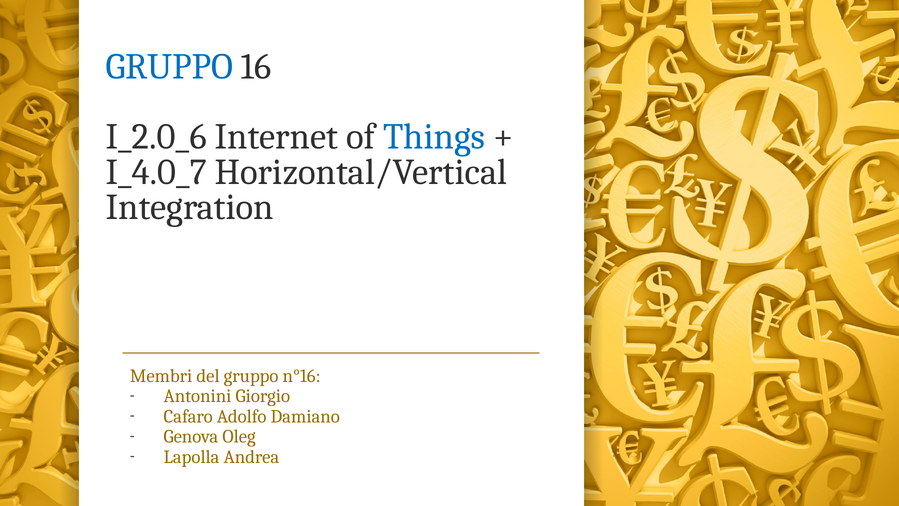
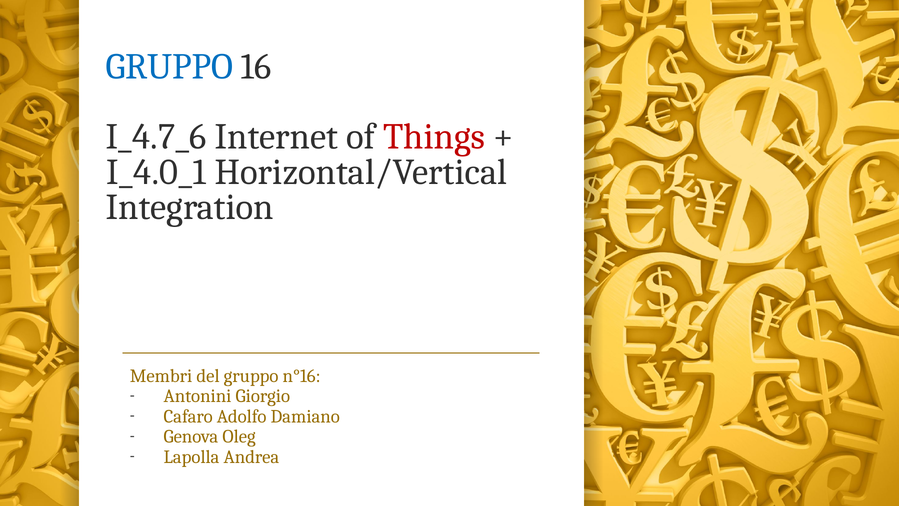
I_2.0_6: I_2.0_6 -> I_4.7_6 (156, 137)
Things colour: blue -> red (434, 137)
I_4.0_7: I_4.0_7 -> I_4.0_1 (156, 172)
